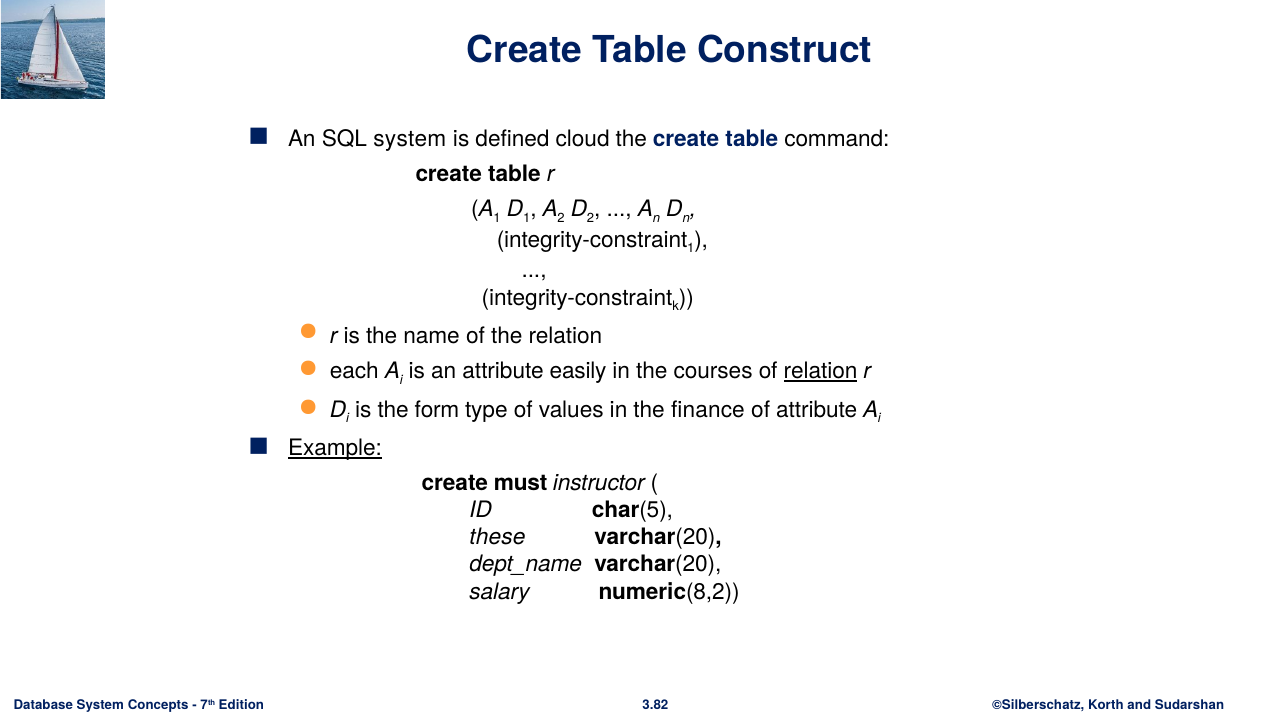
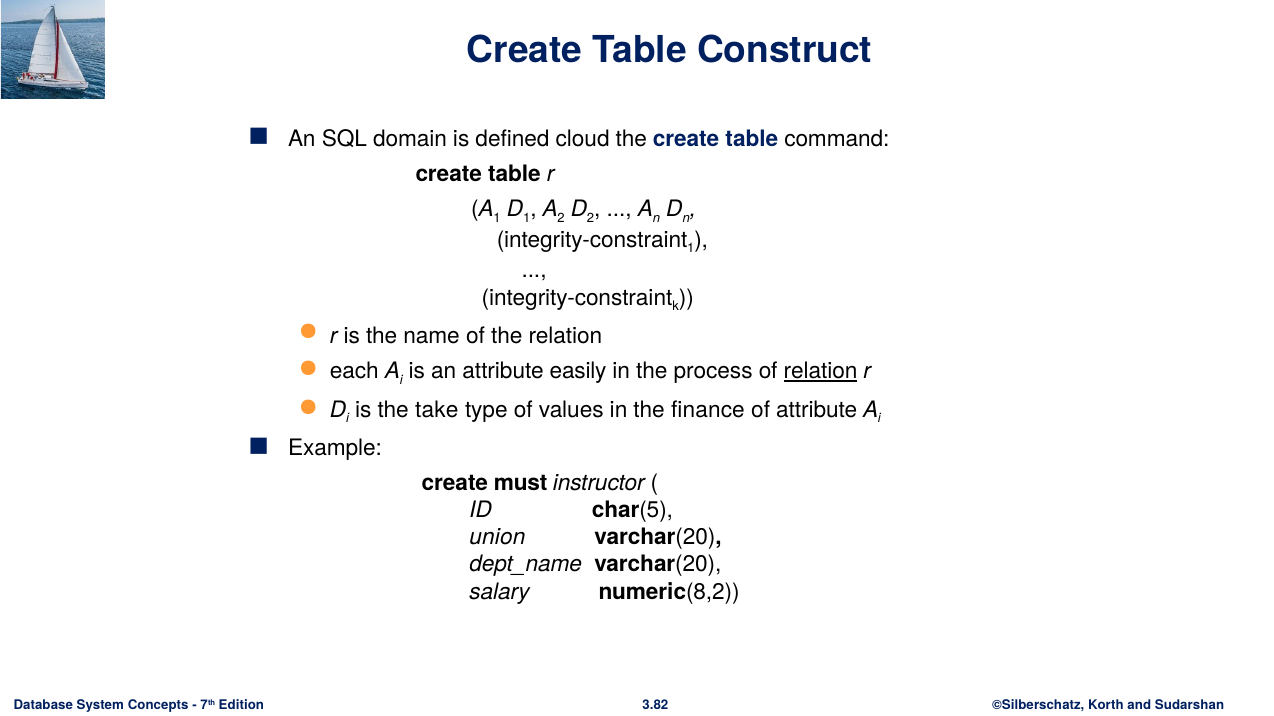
SQL system: system -> domain (410, 139)
courses: courses -> process (713, 371)
form: form -> take (437, 410)
Example underline: present -> none (335, 449)
these: these -> union (498, 538)
